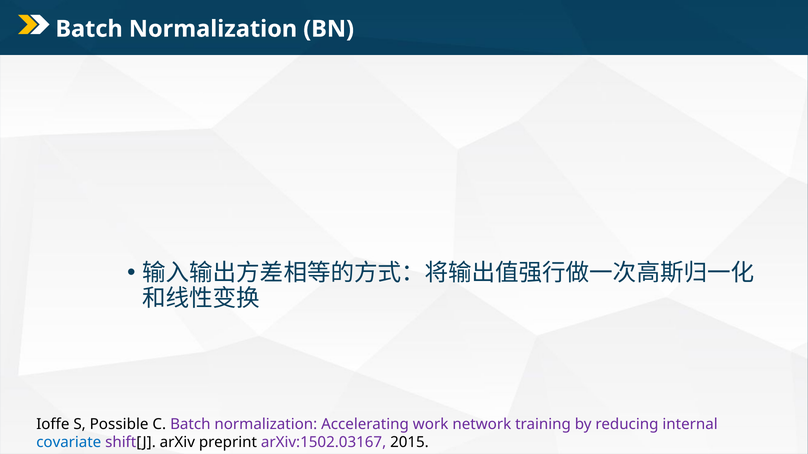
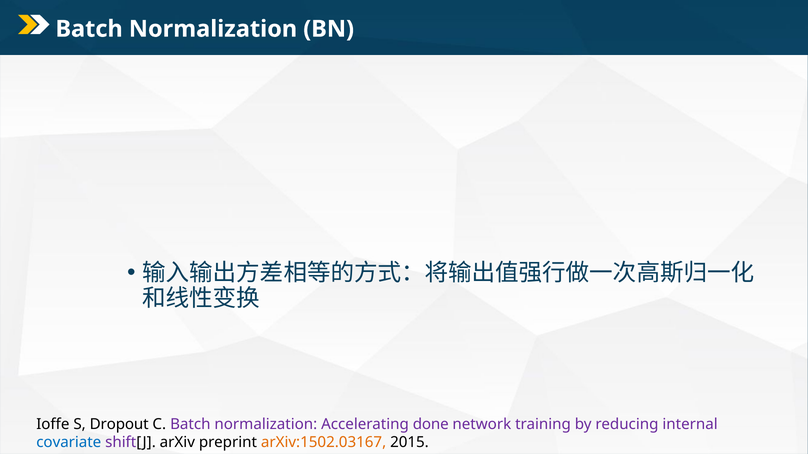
Possible: Possible -> Dropout (119, 425)
work: work -> done (431, 425)
arXiv:1502.03167 colour: purple -> orange (324, 443)
